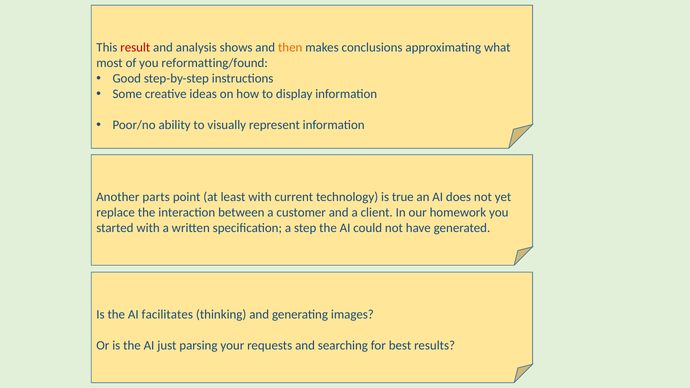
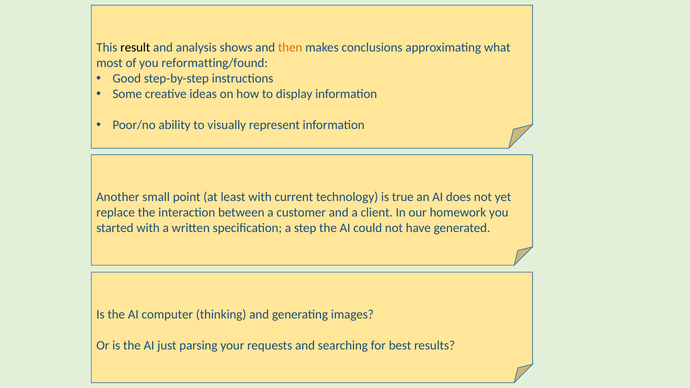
result colour: red -> black (135, 47)
parts: parts -> small (156, 197)
facilitates: facilitates -> computer (167, 314)
